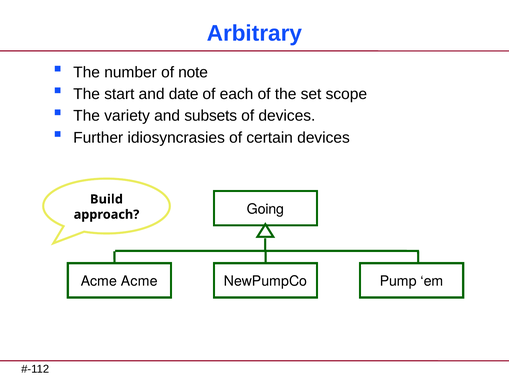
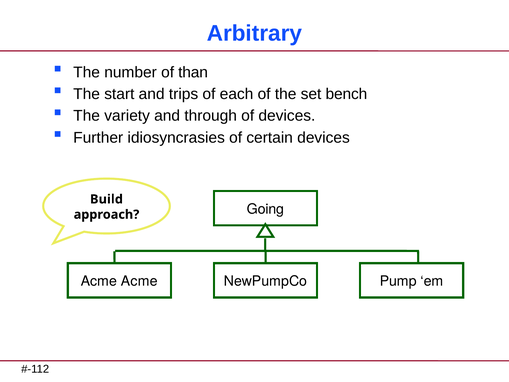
note: note -> than (193, 72)
date: date -> trips (184, 94)
scope: scope -> bench (346, 94)
subsets: subsets -> through (211, 116)
